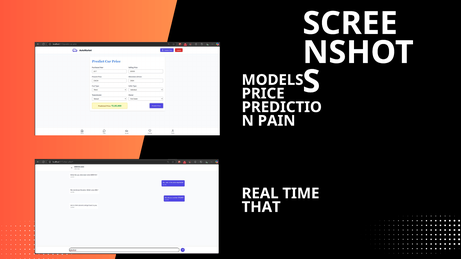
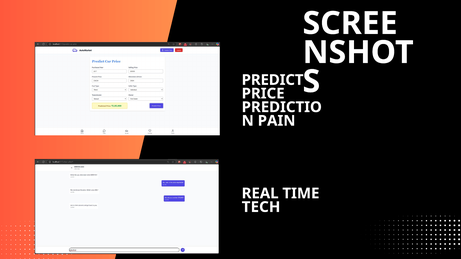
MODELS: MODELS -> PREDICT (273, 80)
THAT: THAT -> TECH (261, 207)
